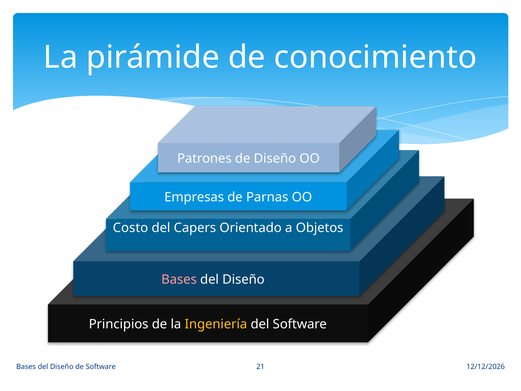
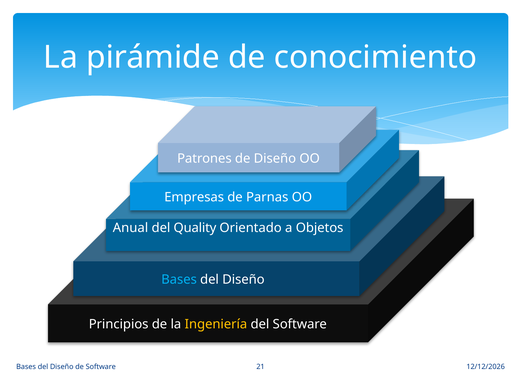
Costo: Costo -> Anual (131, 228)
Capers: Capers -> Quality (195, 228)
Bases colour: pink -> light blue (179, 279)
